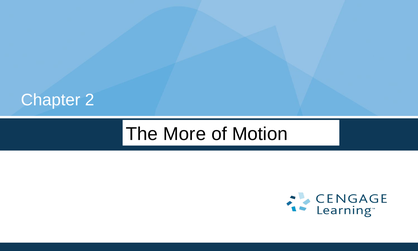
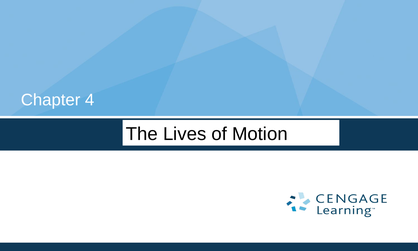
2: 2 -> 4 (90, 100)
More: More -> Lives (185, 134)
